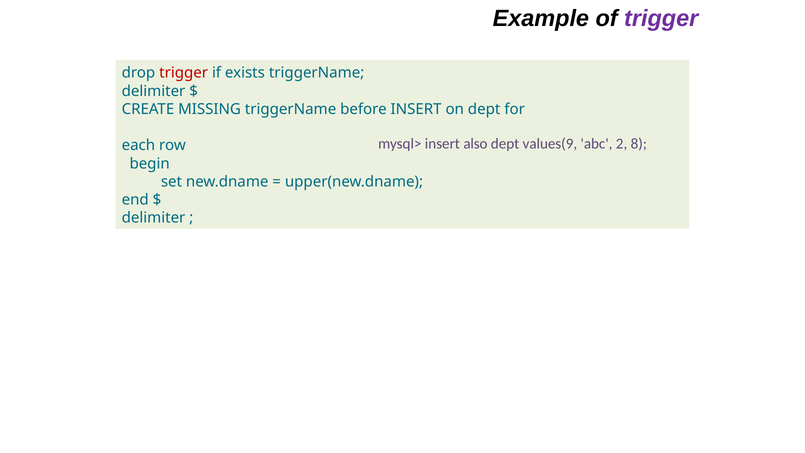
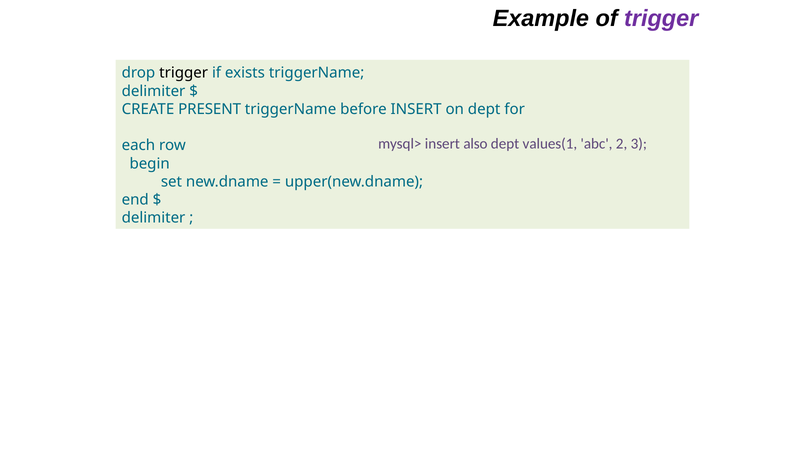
trigger colour: red -> black (184, 73)
MISSING: MISSING -> PRESENT (210, 109)
values(9: values(9 -> values(1 (550, 144)
8: 8 -> 3 (639, 144)
